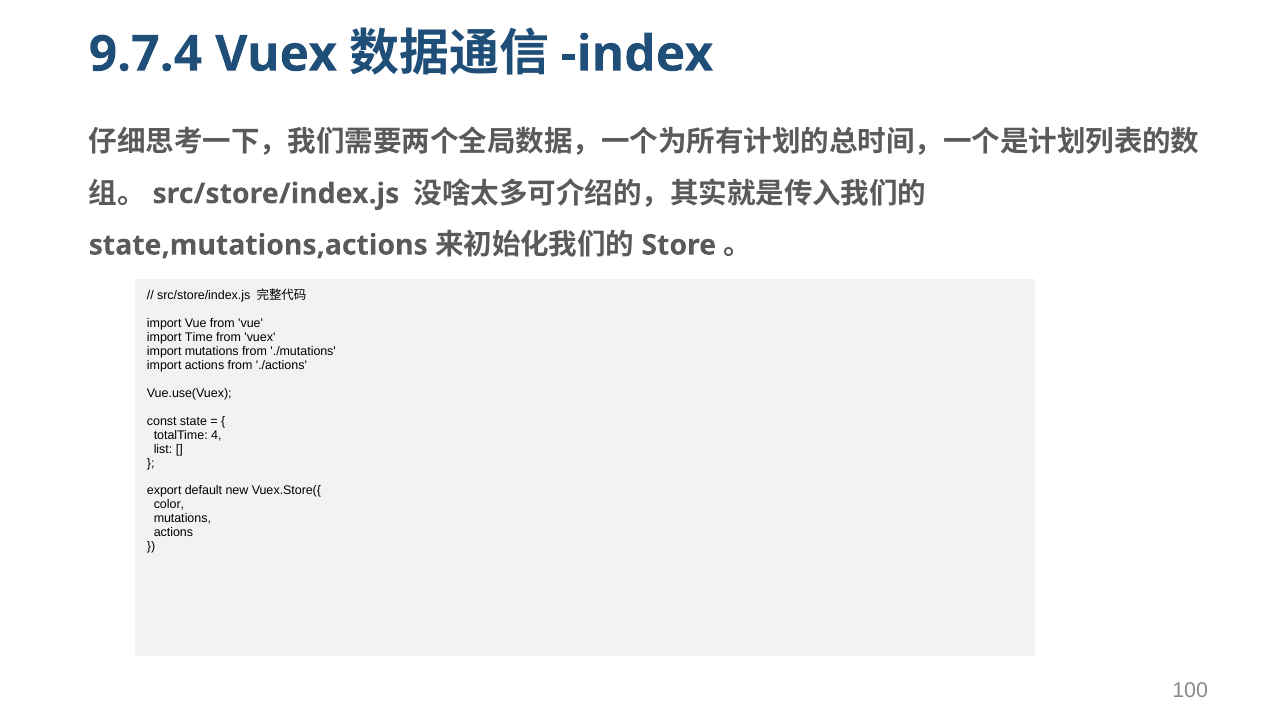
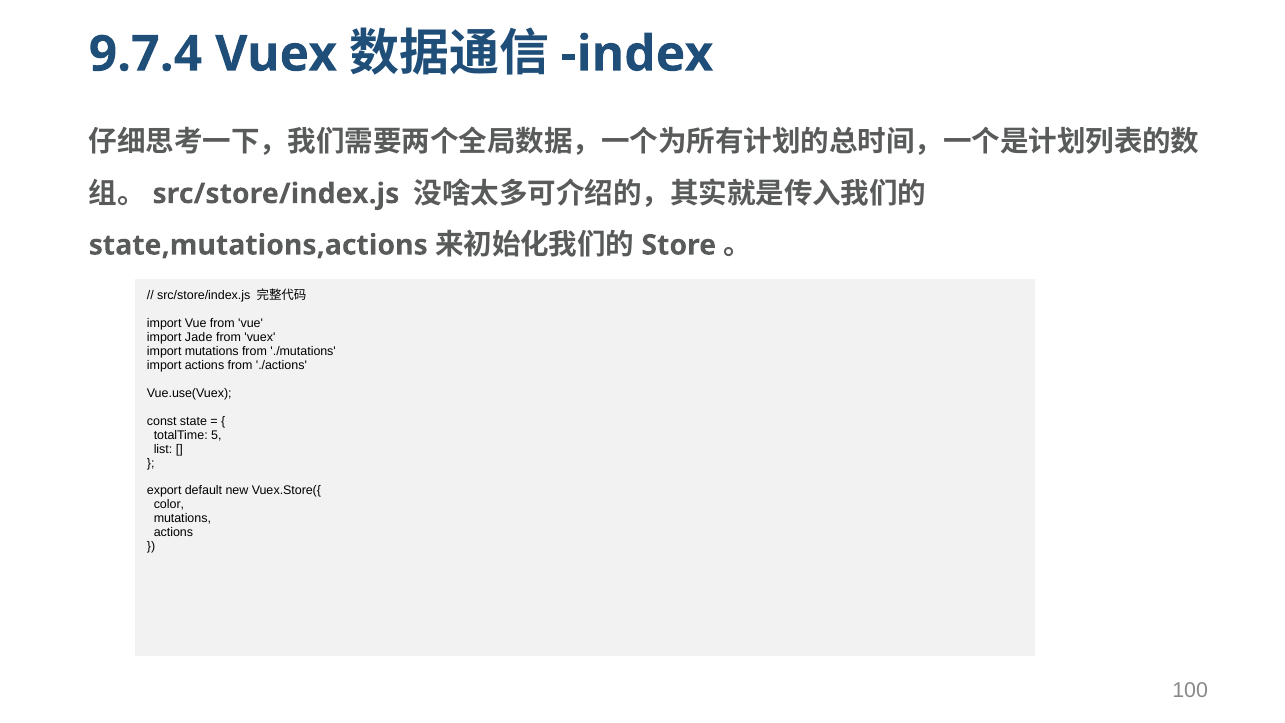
Time: Time -> Jade (199, 338)
4: 4 -> 5 (216, 435)
